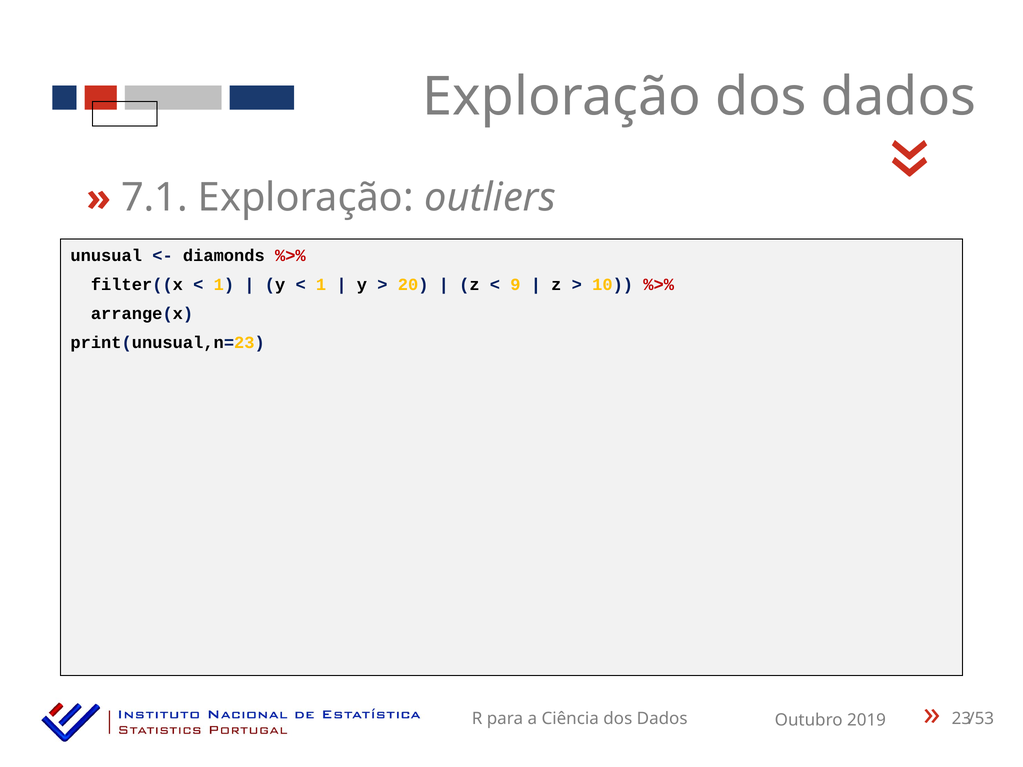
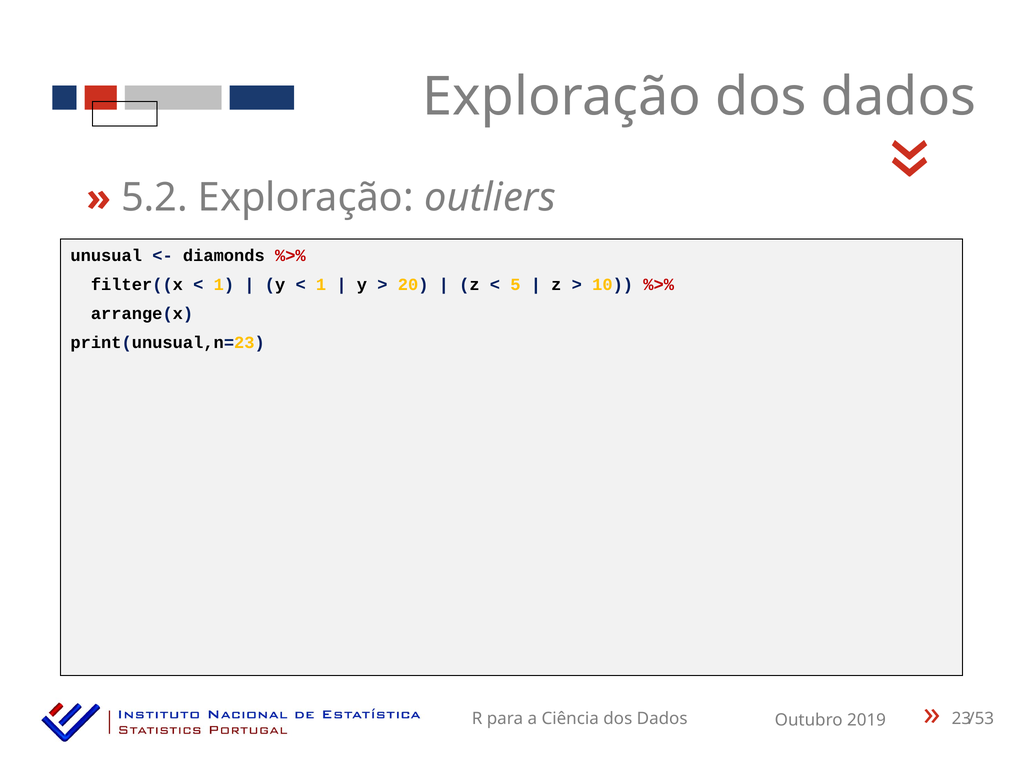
7.1: 7.1 -> 5.2 (154, 198)
9: 9 -> 5 (515, 285)
